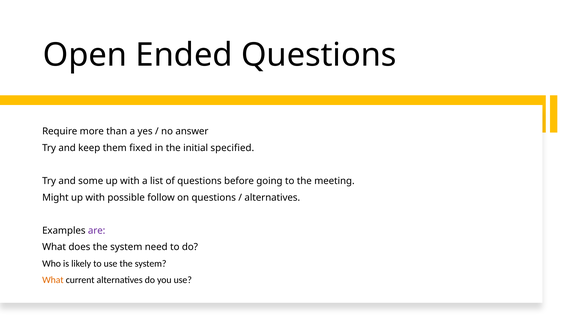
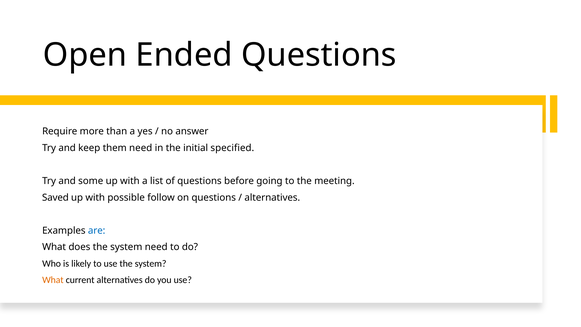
them fixed: fixed -> need (141, 148)
Might: Might -> Saved (55, 197)
are colour: purple -> blue (97, 230)
